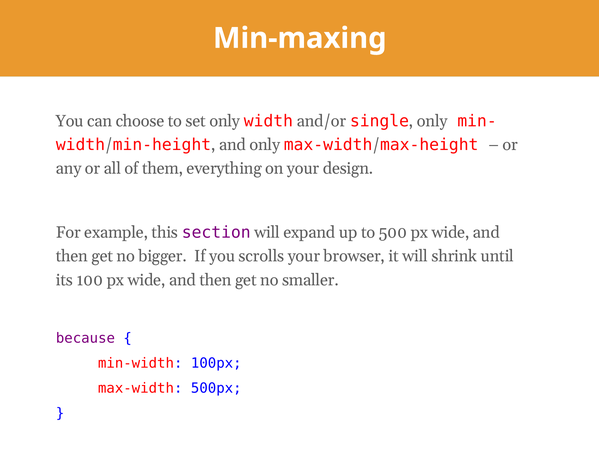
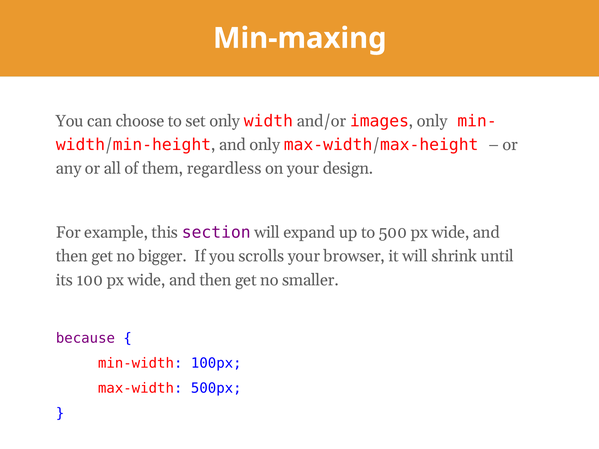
single: single -> images (379, 121)
everything: everything -> regardless (224, 169)
